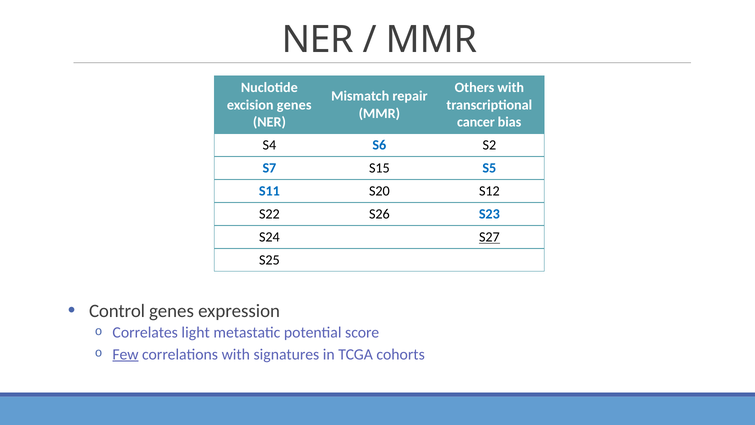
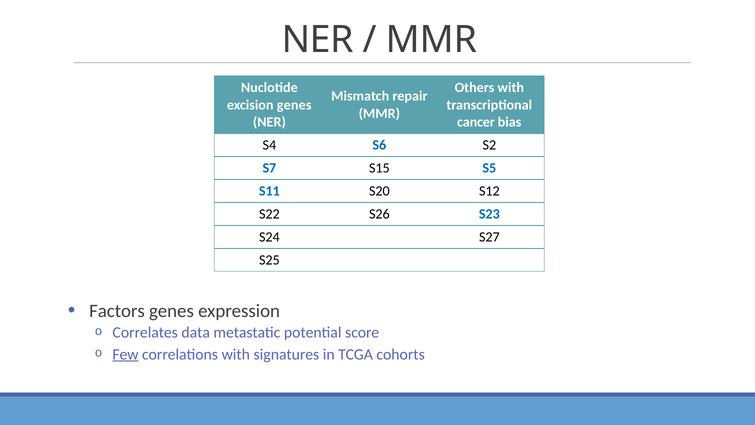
S27 underline: present -> none (489, 237)
Control: Control -> Factors (117, 311)
light: light -> data (196, 332)
